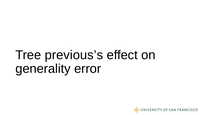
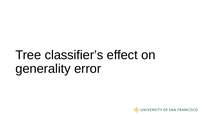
previous’s: previous’s -> classifier’s (74, 55)
